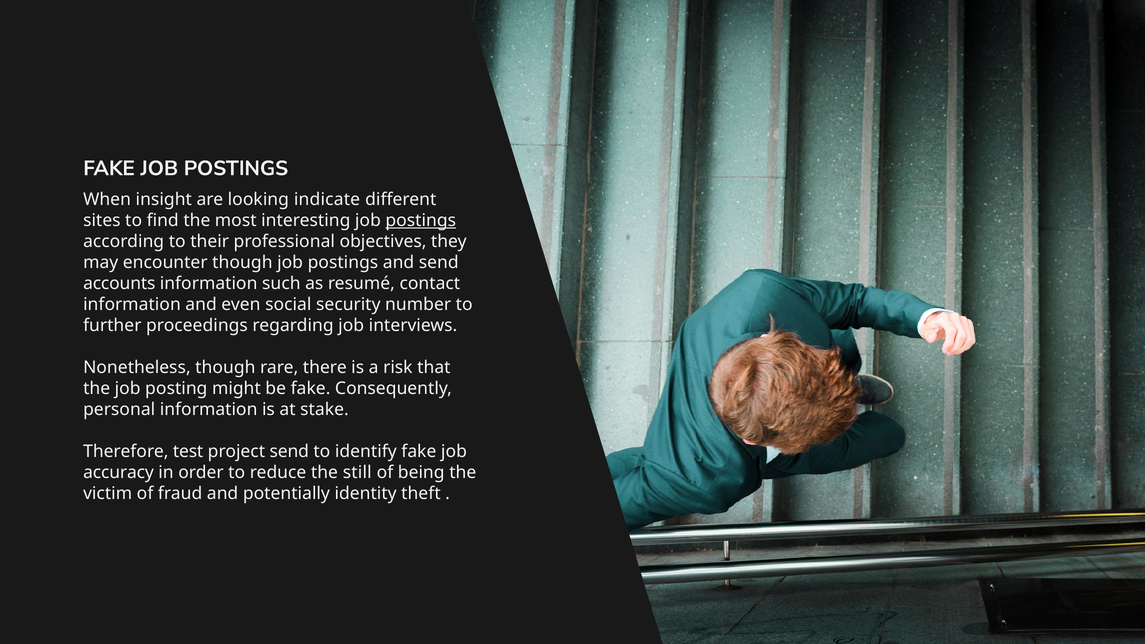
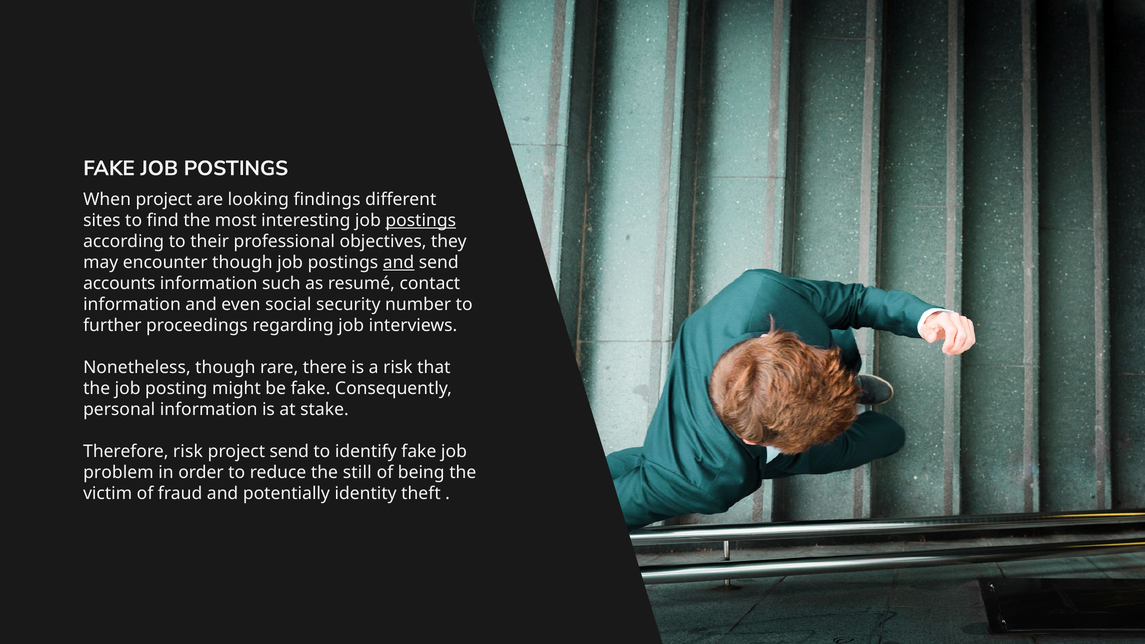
When insight: insight -> project (164, 199)
indicate: indicate -> findings (327, 199)
and underline: none -> present (399, 262)
Therefore test: test -> risk (188, 451)
accuracy: accuracy -> problem (118, 472)
